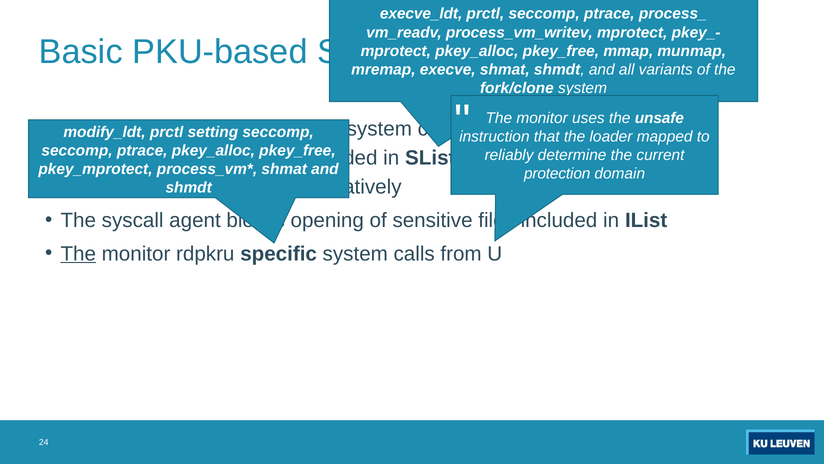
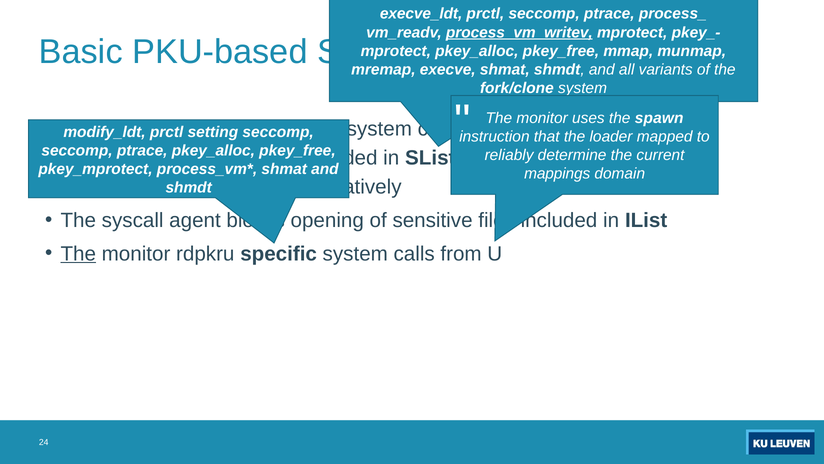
process_vm_writev underline: none -> present (519, 32)
unsafe: unsafe -> spawn (659, 118)
protection: protection -> mappings (557, 174)
